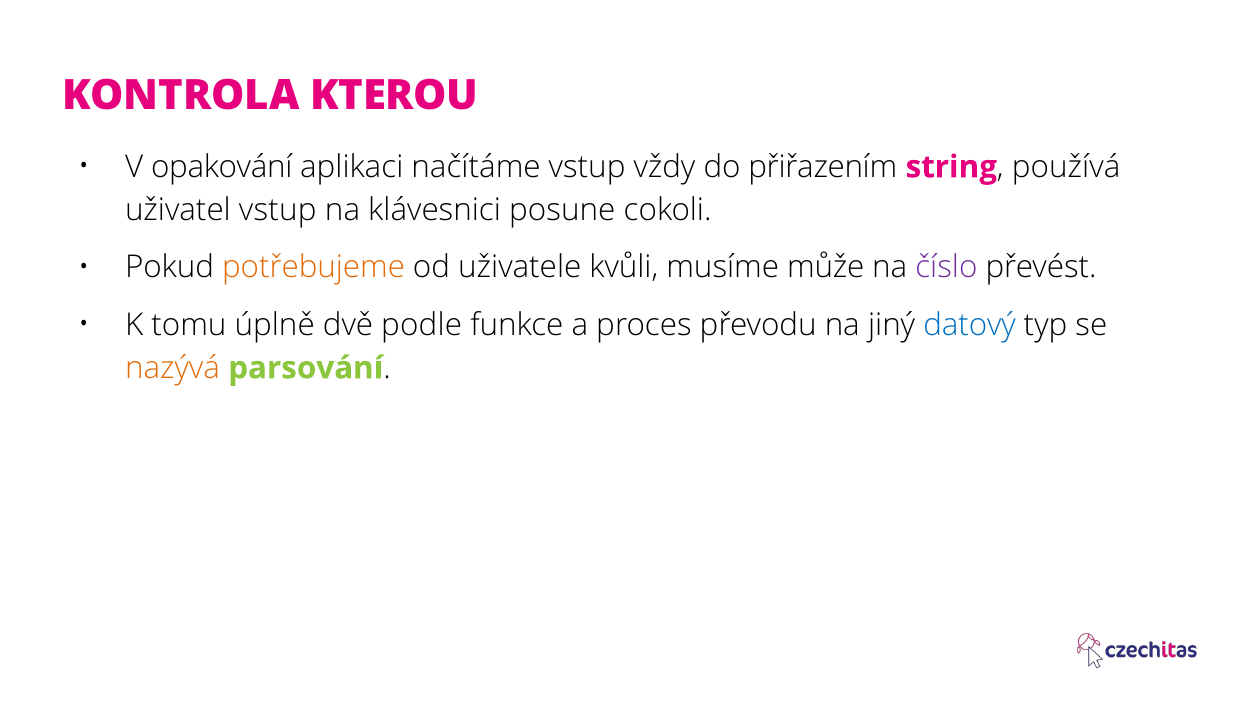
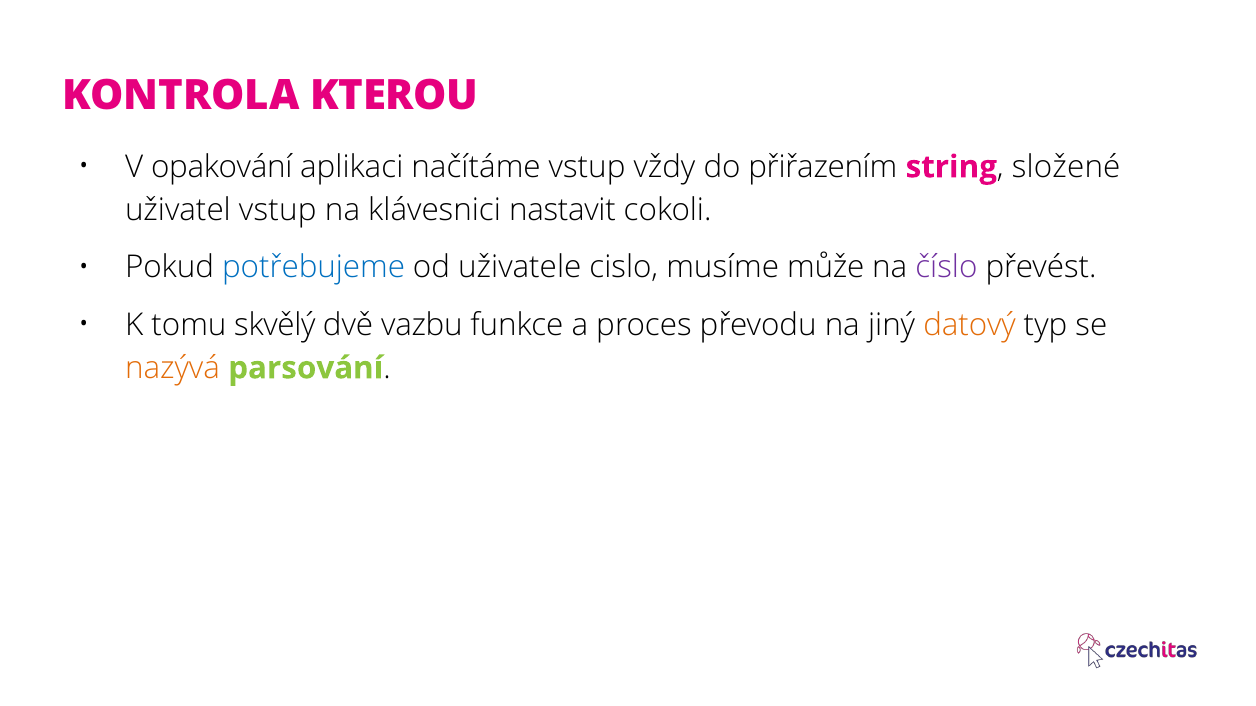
používá: používá -> složené (1066, 167)
posune: posune -> nastavit (562, 210)
potřebujeme colour: orange -> blue (314, 268)
kvůli: kvůli -> cislo (624, 268)
úplně: úplně -> skvělý (275, 325)
podle: podle -> vazbu (422, 325)
datový colour: blue -> orange (970, 325)
